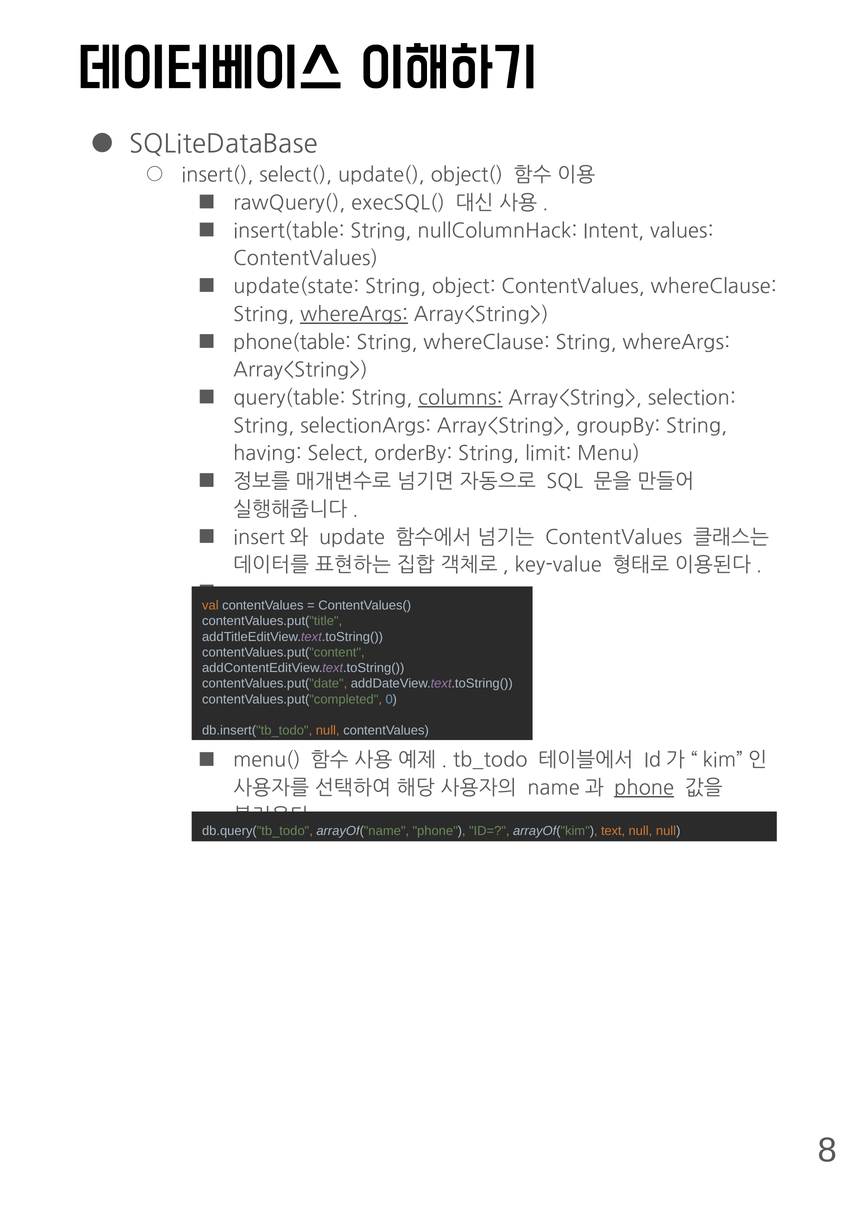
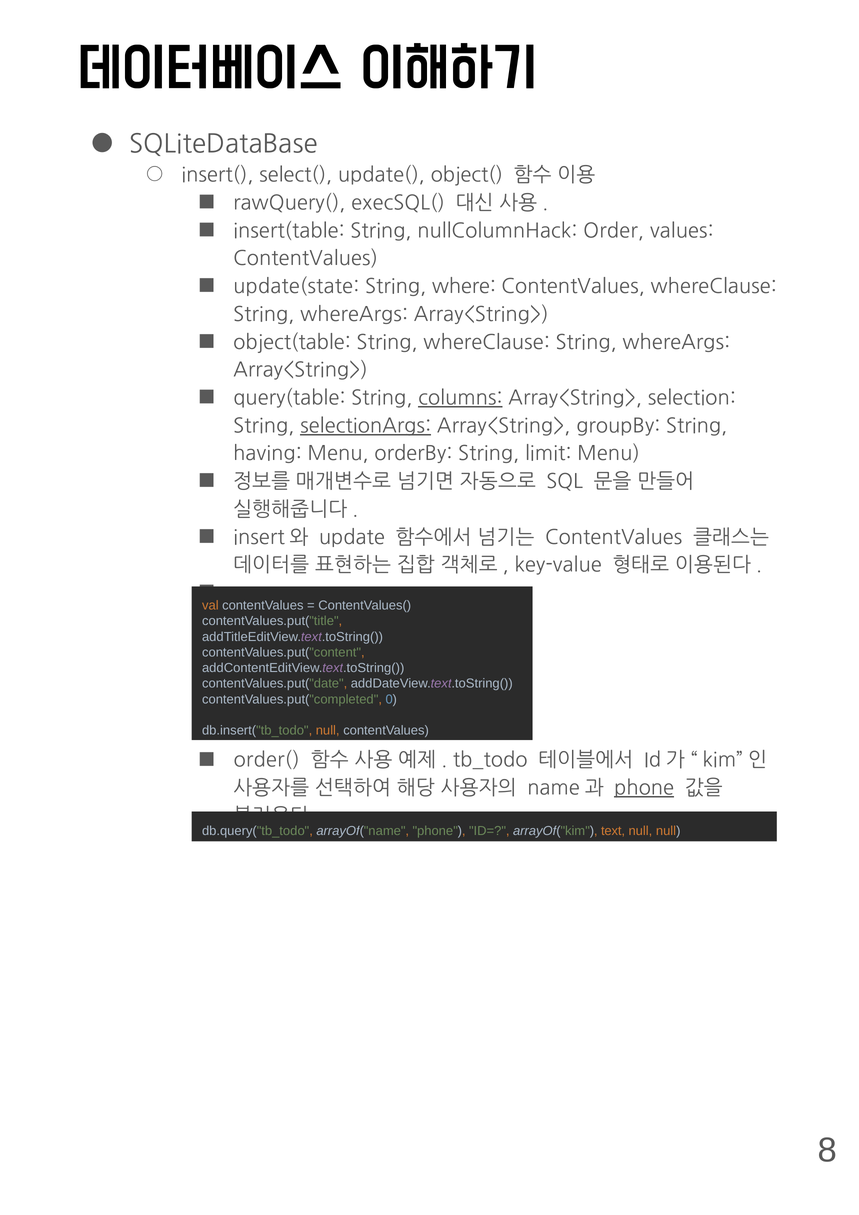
Intent: Intent -> Order (614, 231)
object: object -> where (464, 287)
whereArgs underline: present -> none (354, 314)
phone(table: phone(table -> object(table (292, 342)
selectionArgs underline: none -> present (366, 426)
having Select: Select -> Menu (338, 454)
menu(: menu( -> order( (267, 760)
